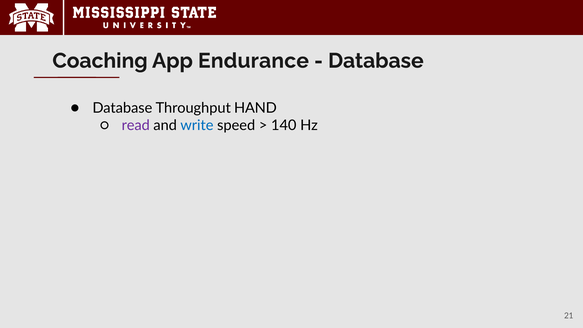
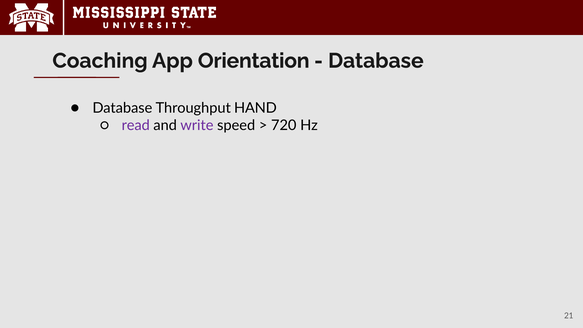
Endurance: Endurance -> Orientation (254, 61)
write colour: blue -> purple (197, 125)
140: 140 -> 720 (284, 125)
